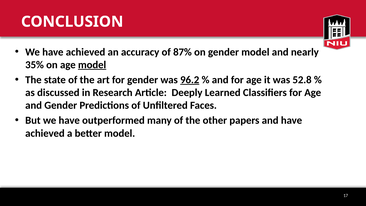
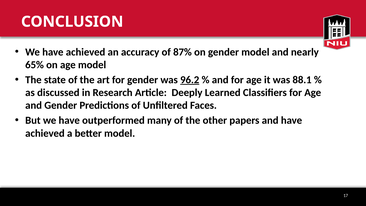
35%: 35% -> 65% (35, 65)
model underline: present -> none (92, 65)
52.8: 52.8 -> 88.1 (302, 80)
